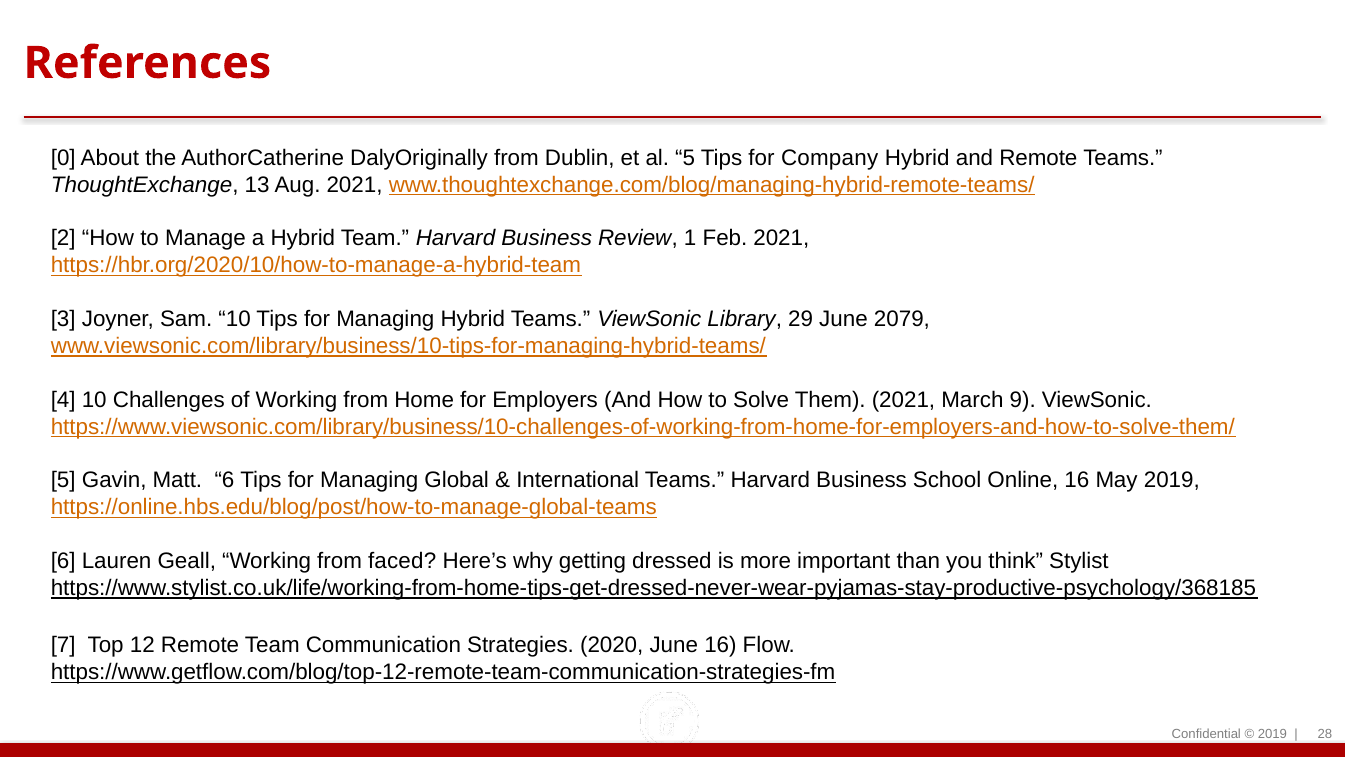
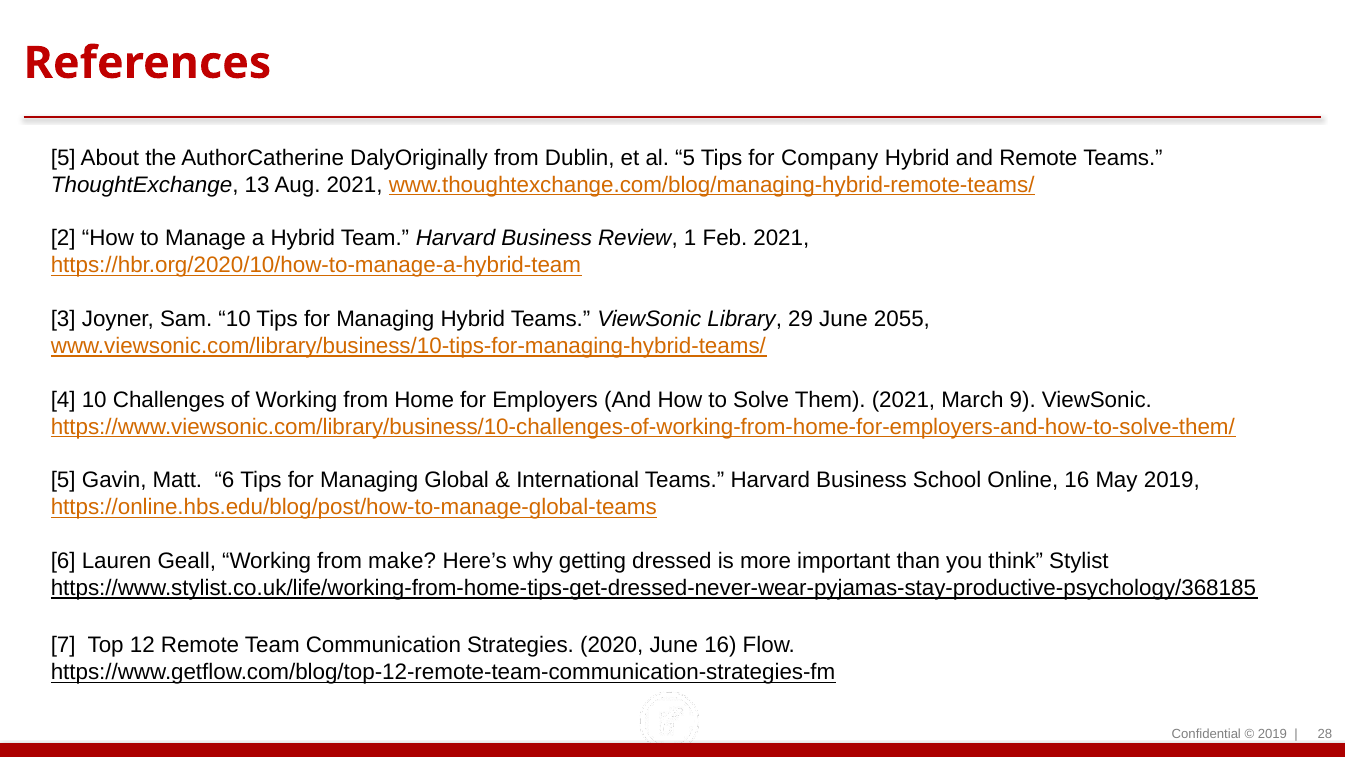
0: 0 -> 5 (63, 158)
2079: 2079 -> 2055 (902, 319)
faced: faced -> make (402, 561)
